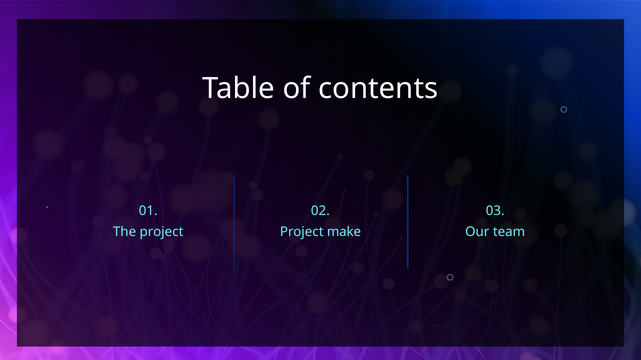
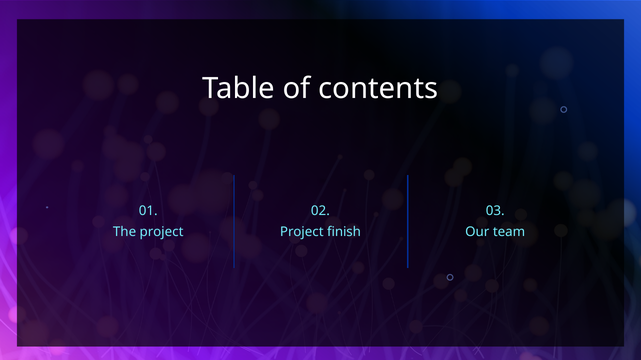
make: make -> finish (344, 232)
